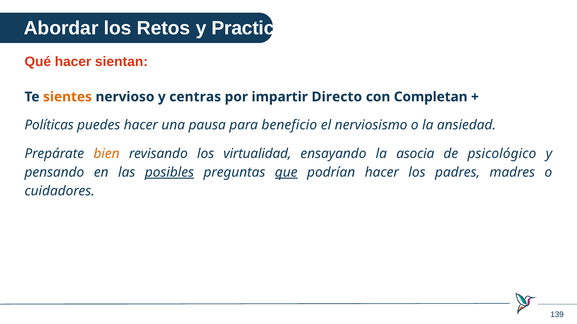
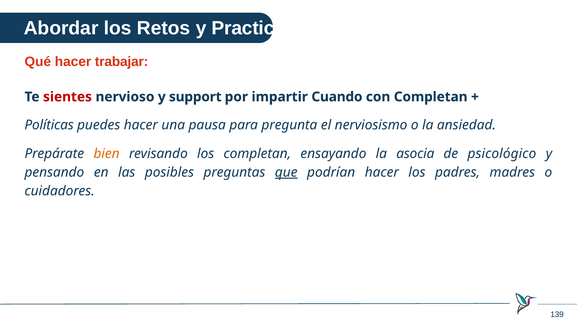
sientan: sientan -> trabajar (122, 62)
sientes colour: orange -> red (67, 97)
centras: centras -> support (195, 97)
Directo: Directo -> Cuando (337, 97)
beneficio: beneficio -> pregunta (289, 125)
los virtualidad: virtualidad -> completan (257, 154)
posibles underline: present -> none (169, 173)
